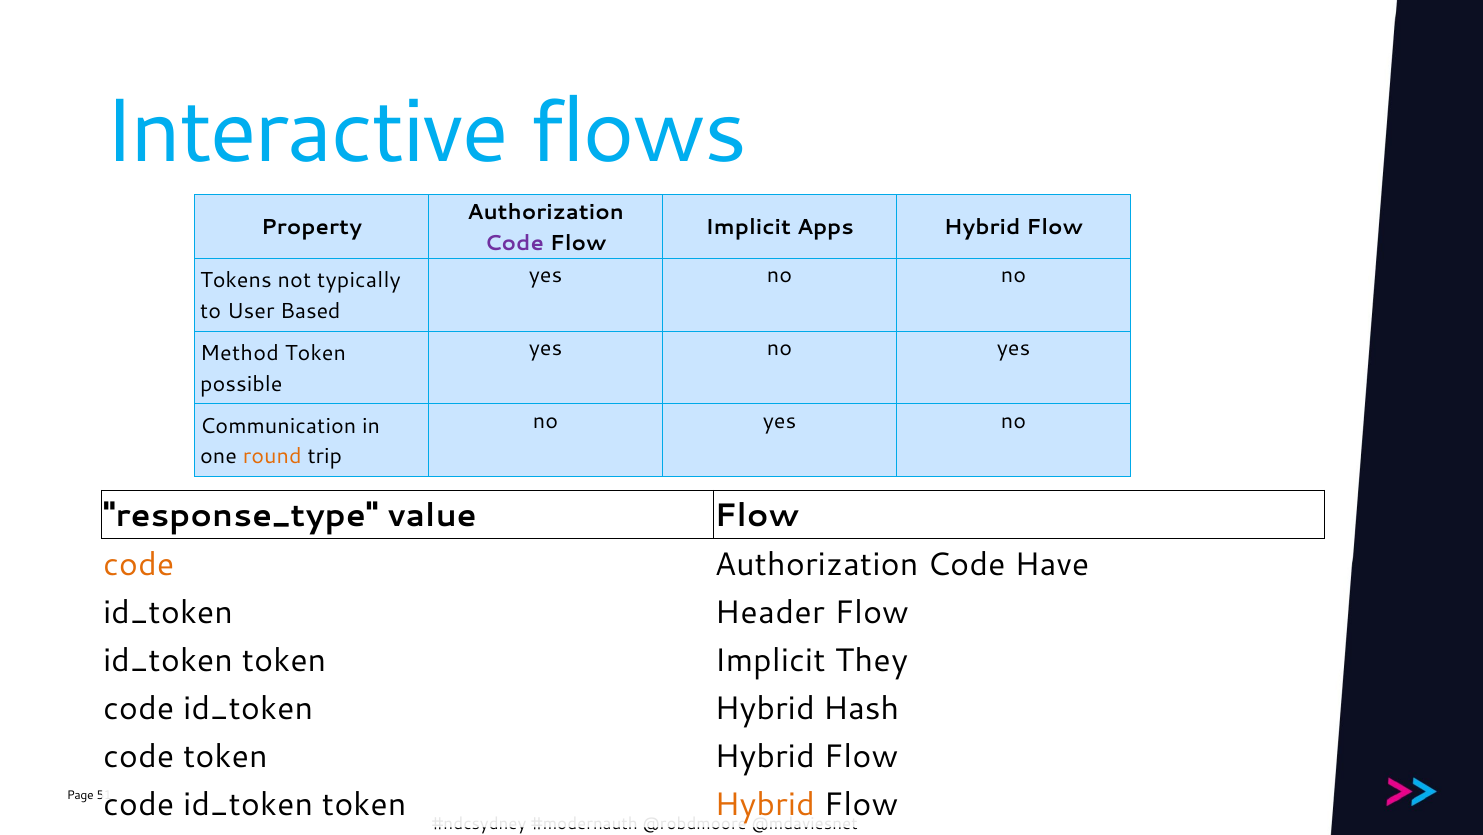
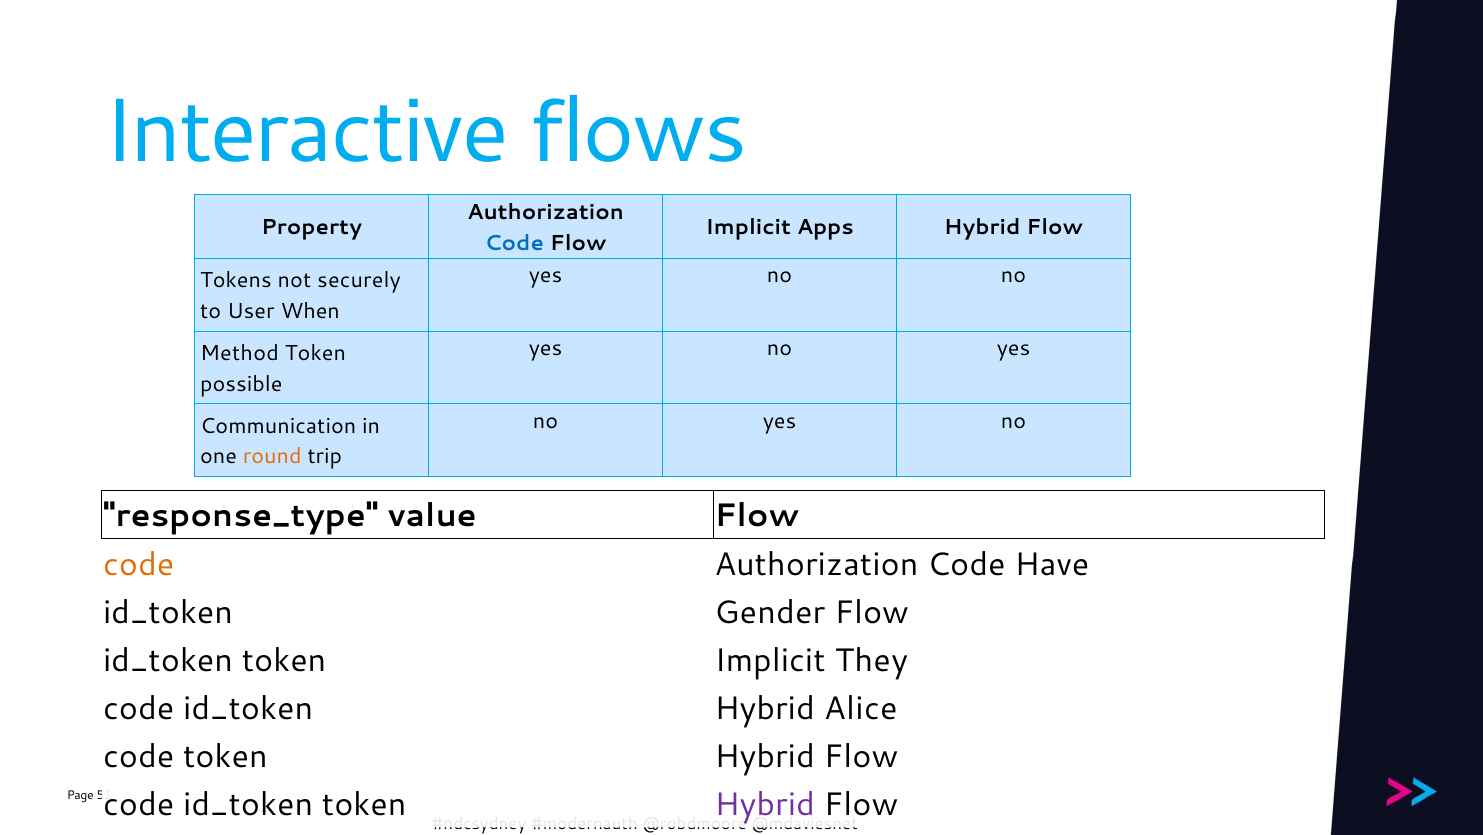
Code colour: purple -> blue (514, 243)
typically: typically -> securely (359, 280)
Based: Based -> When (310, 311)
Header: Header -> Gender (770, 612)
Hash: Hash -> Alice (861, 708)
Hybrid colour: orange -> purple (765, 805)
